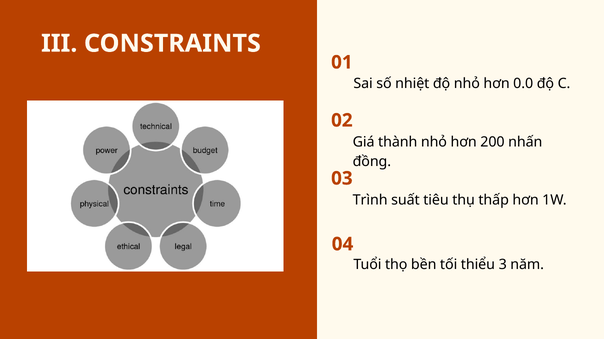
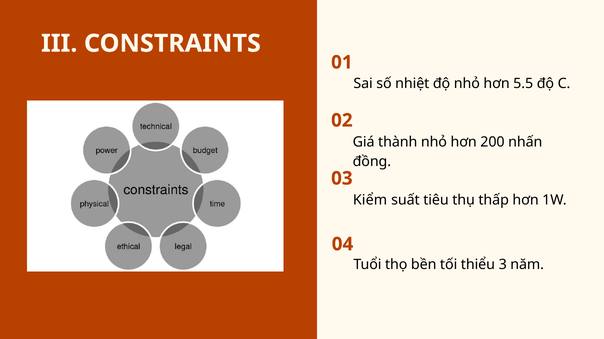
0.0: 0.0 -> 5.5 (523, 84)
Trình: Trình -> Kiểm (370, 200)
